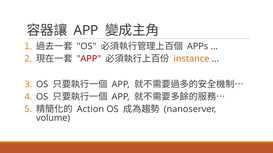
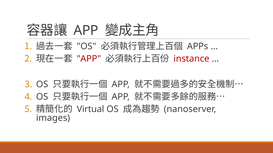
instance colour: orange -> red (191, 59)
Action: Action -> Virtual (90, 110)
volume: volume -> images (53, 118)
